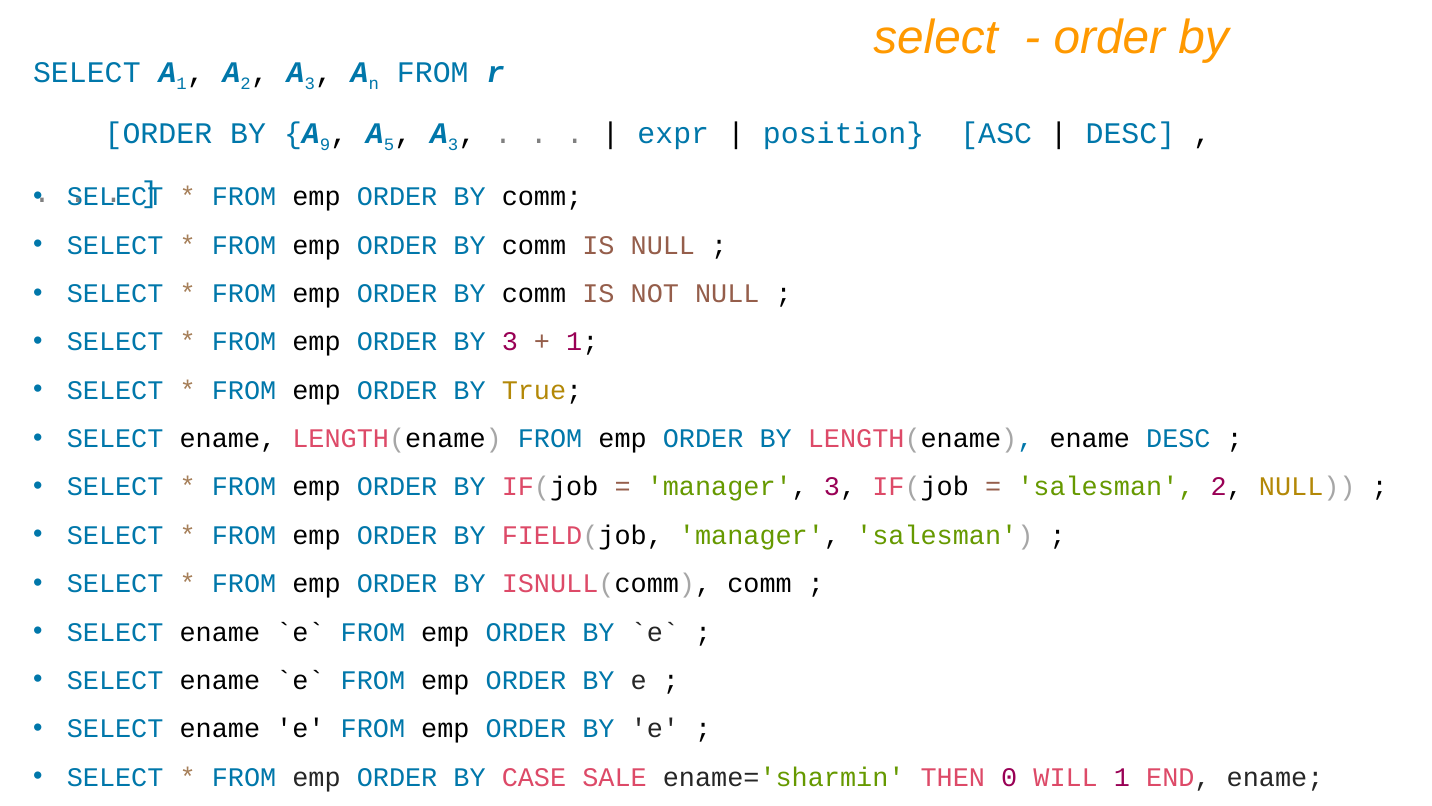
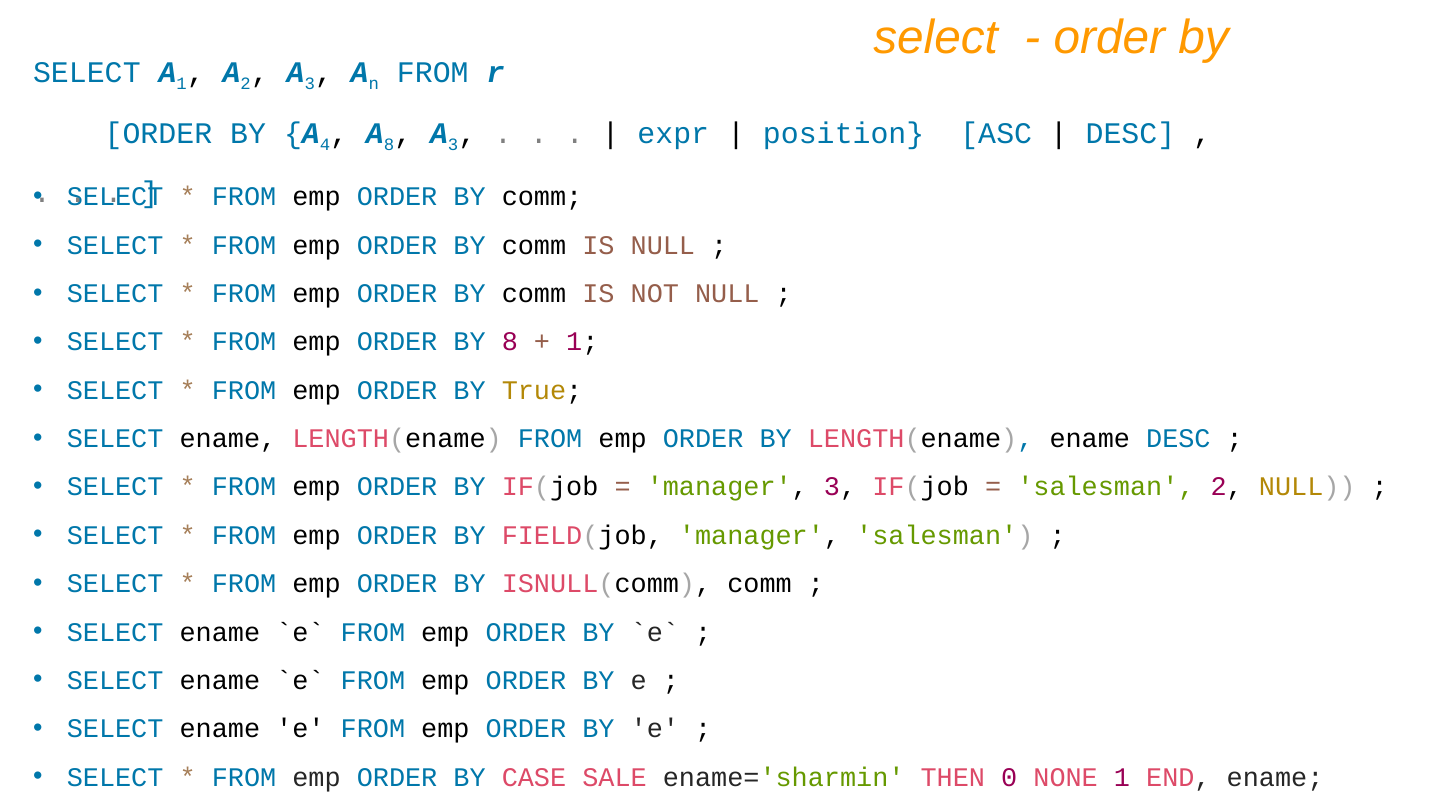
9: 9 -> 4 (325, 145)
5: 5 -> 8 (389, 145)
BY 3: 3 -> 8 (510, 342)
WILL: WILL -> NONE (1066, 777)
